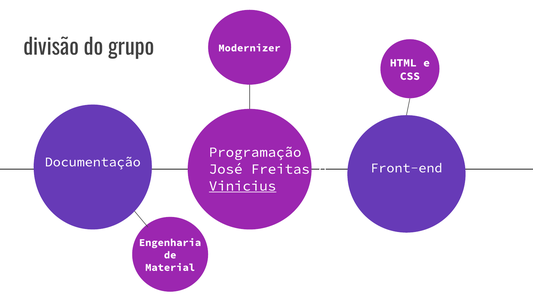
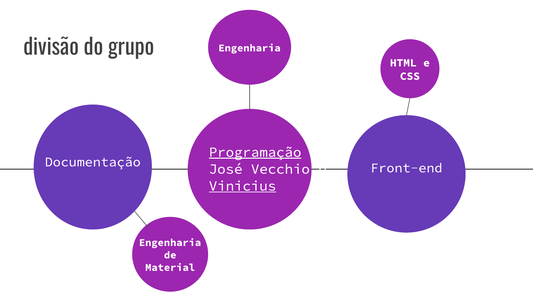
Modernizer: Modernizer -> Engenharia (250, 48)
Programação underline: none -> present (255, 152)
Freitas: Freitas -> Vecchio (280, 169)
